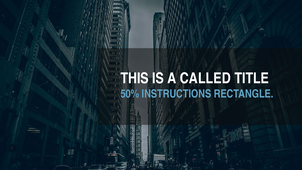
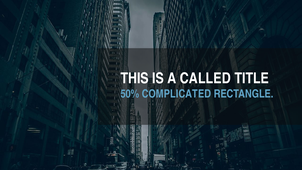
INSTRUCTIONS: INSTRUCTIONS -> COMPLICATED (176, 94)
